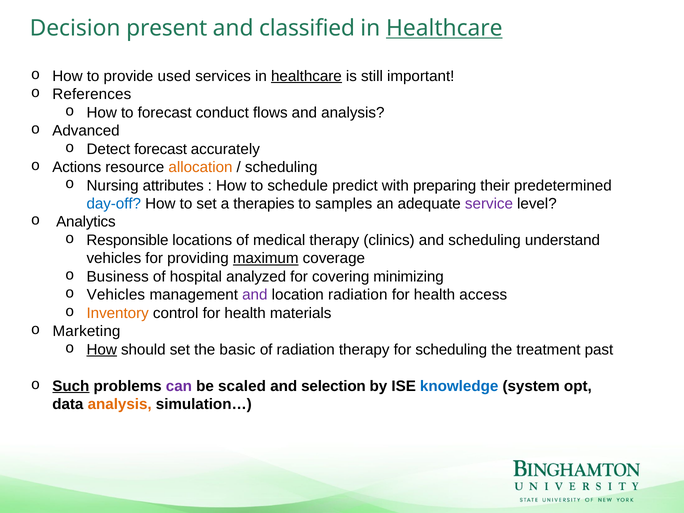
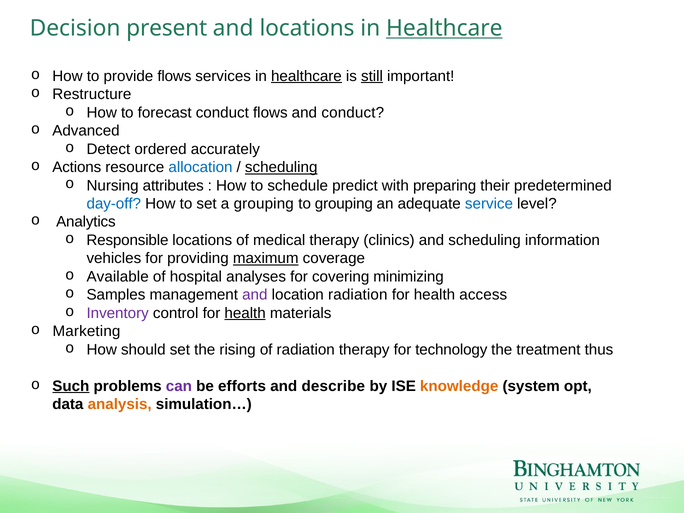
and classified: classified -> locations (307, 28)
provide used: used -> flows (174, 76)
still underline: none -> present (372, 76)
References: References -> Restructure (92, 94)
and analysis: analysis -> conduct (353, 113)
Detect forecast: forecast -> ordered (161, 149)
allocation colour: orange -> blue (200, 167)
scheduling underline: none -> present (281, 167)
a therapies: therapies -> grouping (264, 204)
to samples: samples -> grouping (344, 204)
service colour: purple -> blue (489, 204)
understand: understand -> information (562, 240)
Business: Business -> Available (118, 277)
analyzed: analyzed -> analyses (256, 277)
Vehicles: Vehicles -> Samples (116, 295)
Inventory colour: orange -> purple (118, 313)
health underline: none -> present (245, 313)
How underline: present -> none (102, 350)
basic: basic -> rising (238, 350)
for scheduling: scheduling -> technology (451, 350)
past: past -> thus (599, 350)
scaled: scaled -> efforts (242, 386)
selection: selection -> describe (333, 386)
knowledge colour: blue -> orange (459, 386)
